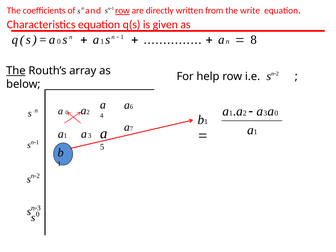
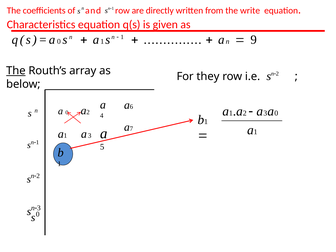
row underline: present -> none (122, 11)
8: 8 -> 9 (254, 40)
help: help -> they (208, 76)
